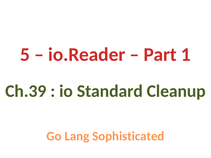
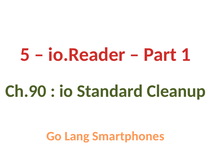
Ch.39: Ch.39 -> Ch.90 (26, 91)
Sophisticated: Sophisticated -> Smartphones (128, 136)
